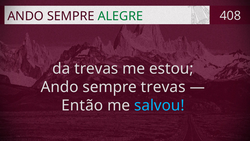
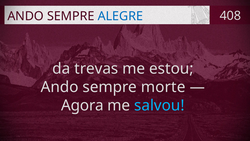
ALEGRE colour: green -> blue (120, 16)
sempre trevas: trevas -> morte (163, 87)
Então: Então -> Agora (82, 105)
